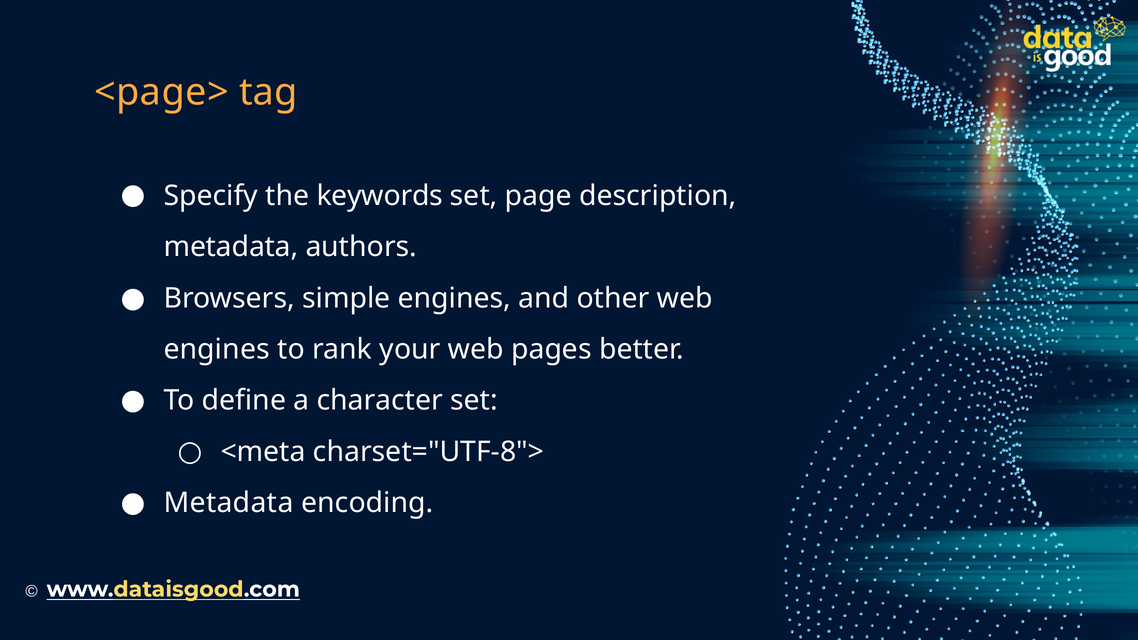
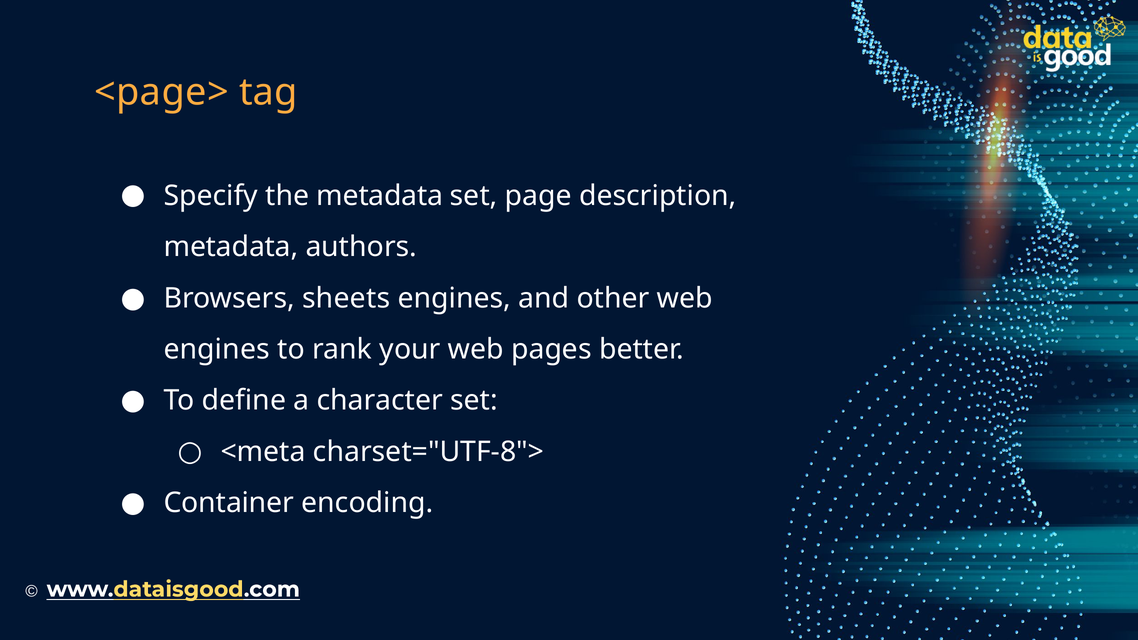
the keywords: keywords -> metadata (380, 196)
simple: simple -> sheets (346, 298)
Metadata: Metadata -> Container (229, 503)
